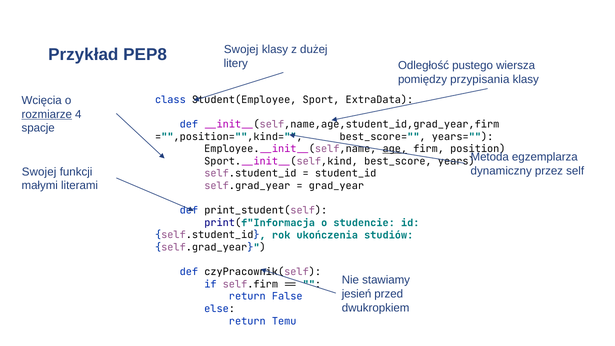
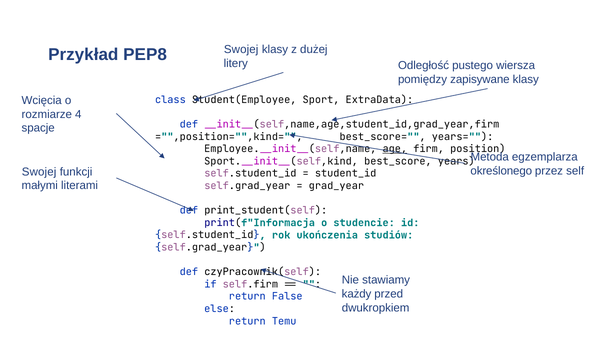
przypisania: przypisania -> zapisywane (480, 79)
rozmiarze underline: present -> none (47, 114)
dynamiczny: dynamiczny -> określonego (501, 171)
jesień: jesień -> każdy (357, 294)
